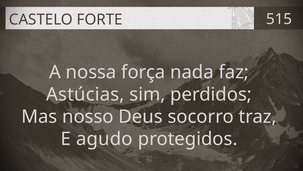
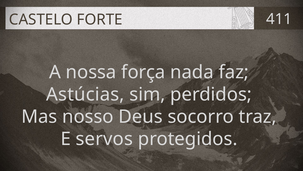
515: 515 -> 411 (279, 19)
agudo: agudo -> servos (104, 139)
